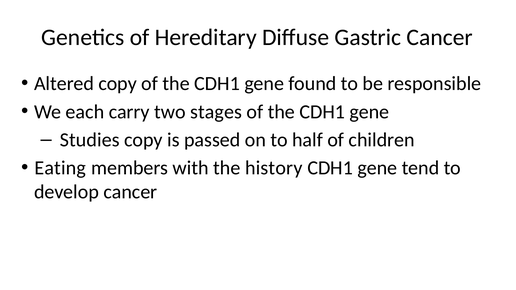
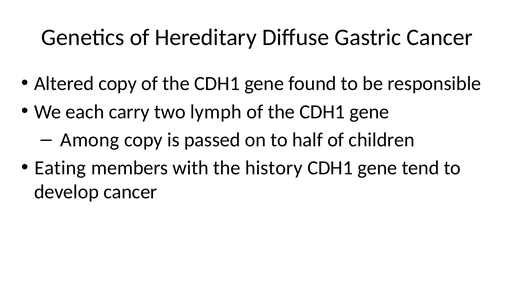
stages: stages -> lymph (216, 112)
Studies: Studies -> Among (90, 140)
